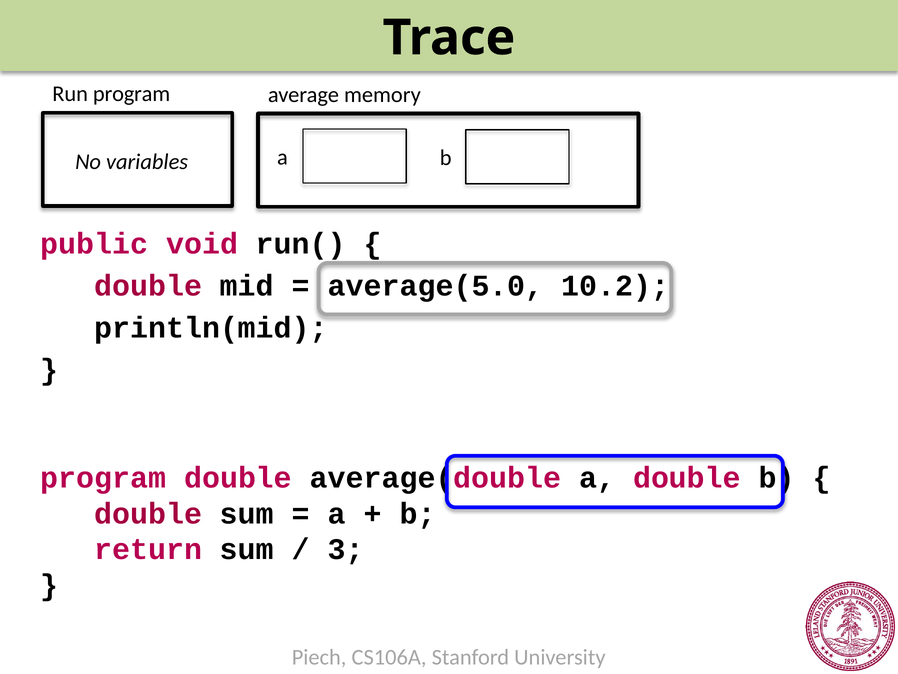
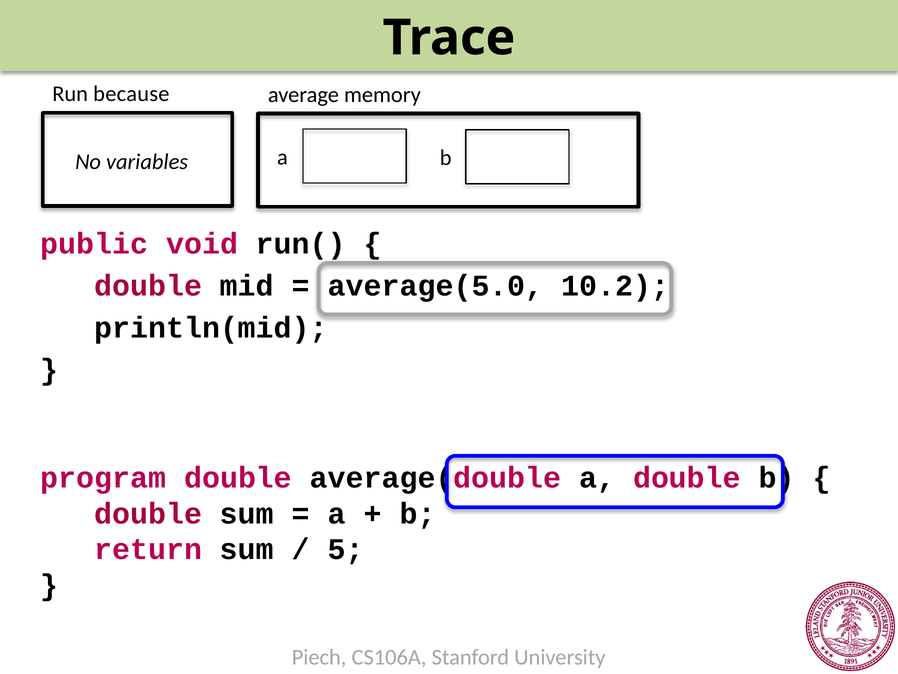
Run program: program -> because (131, 94)
3: 3 -> 5 (346, 549)
